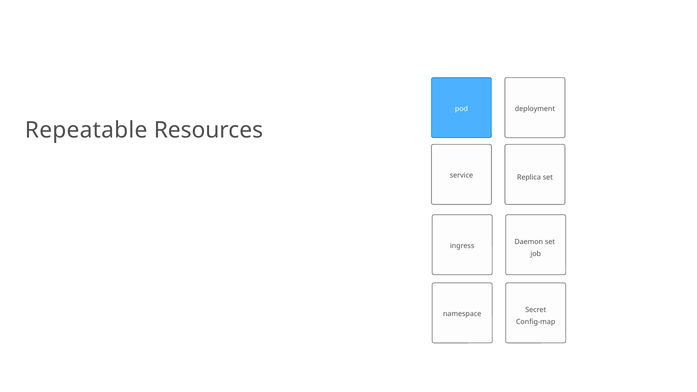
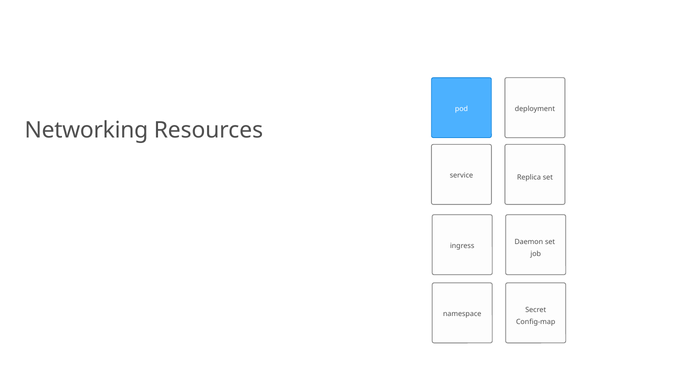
Repeatable: Repeatable -> Networking (86, 130)
